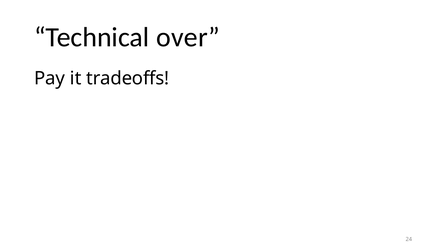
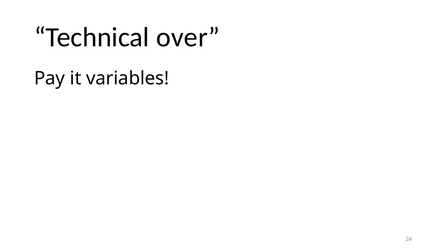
tradeoffs: tradeoffs -> variables (128, 78)
